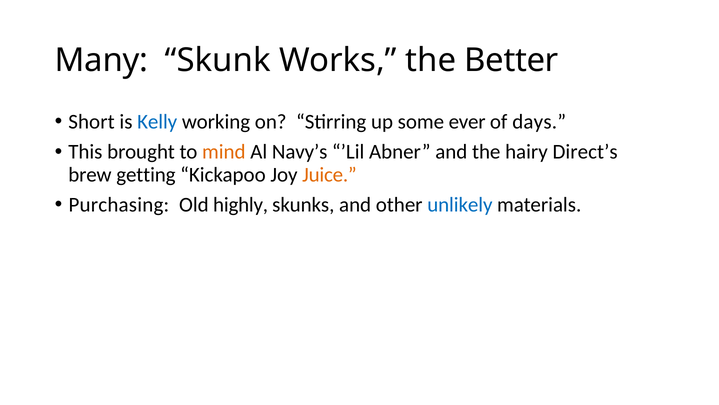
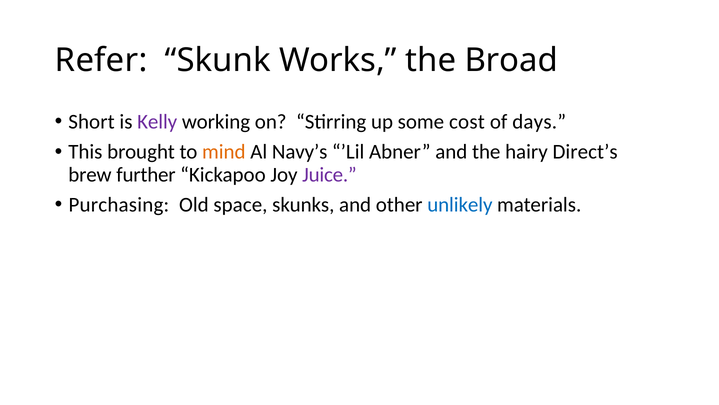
Many: Many -> Refer (101, 60)
Better: Better -> Broad (511, 60)
Kelly colour: blue -> purple (157, 122)
ever: ever -> cost (467, 122)
getting: getting -> further (146, 174)
Juice colour: orange -> purple (329, 174)
highly: highly -> space (240, 205)
